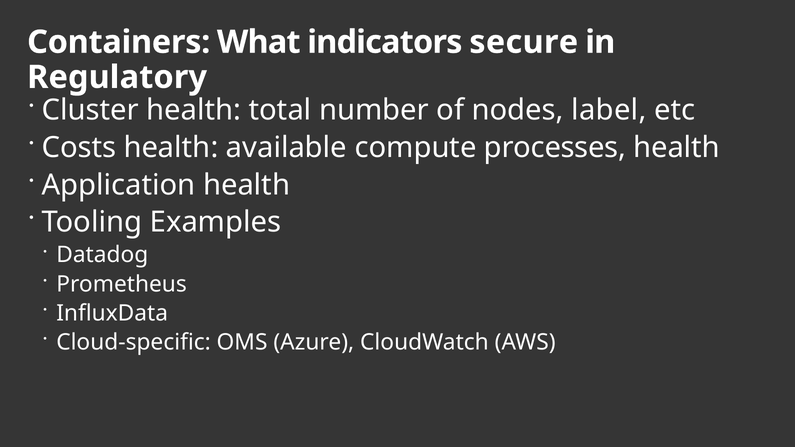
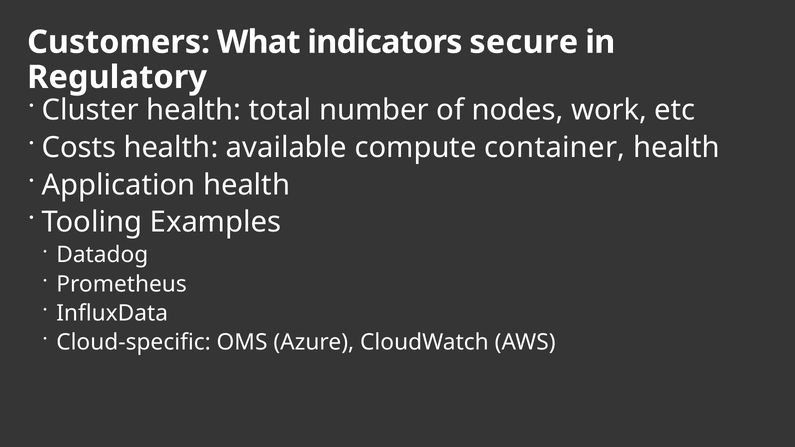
Containers: Containers -> Customers (119, 42)
label: label -> work (609, 110)
processes: processes -> container (555, 148)
